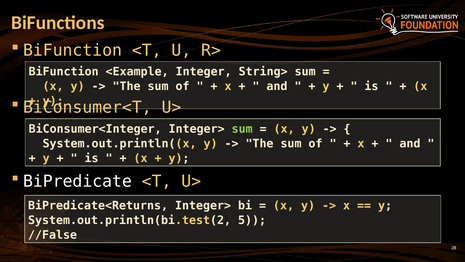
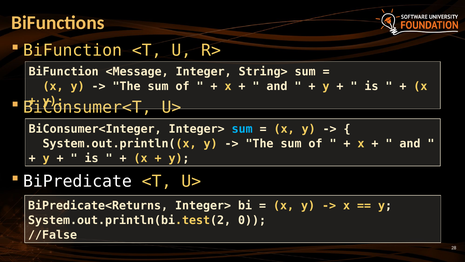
<Example: <Example -> <Message (137, 72)
sum colour: light green -> light blue (242, 129)
5: 5 -> 0 (252, 220)
